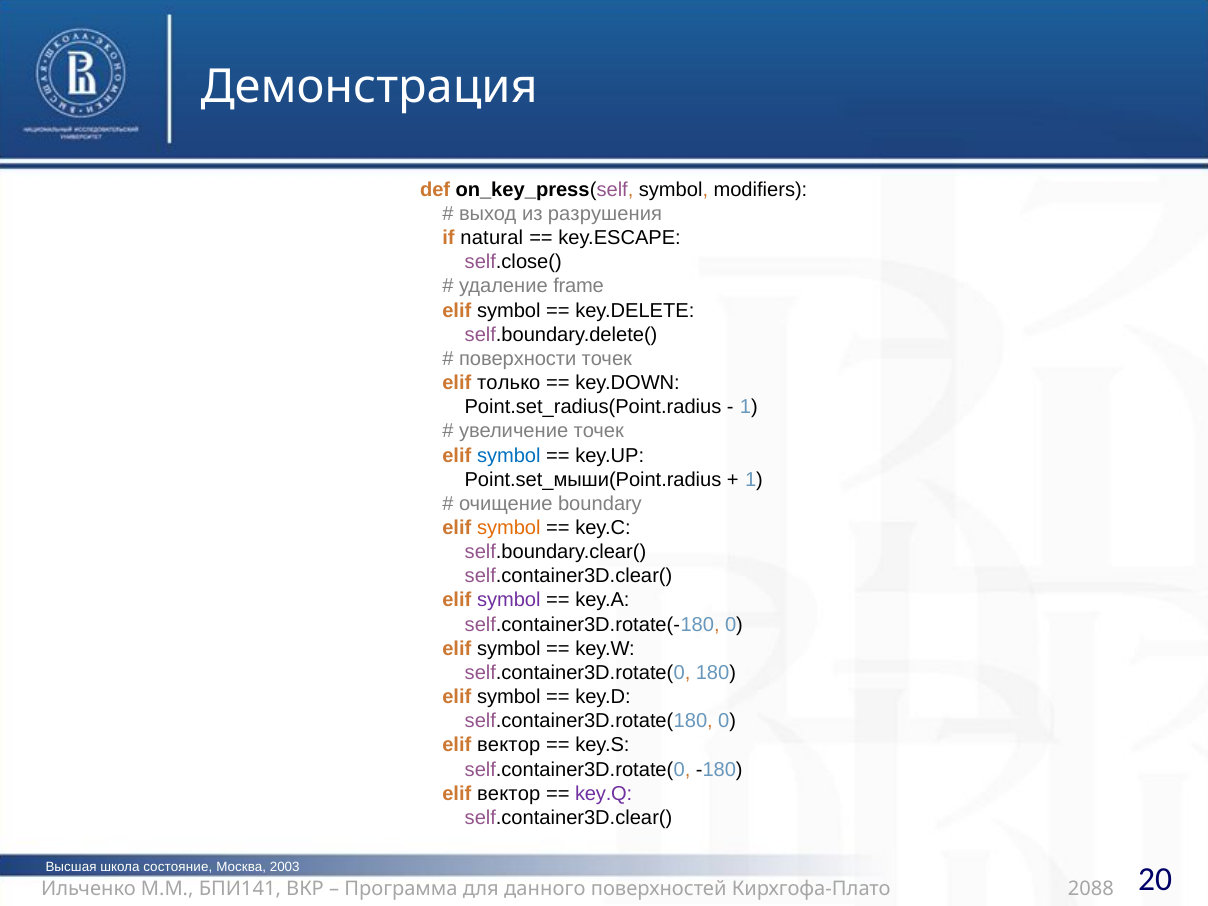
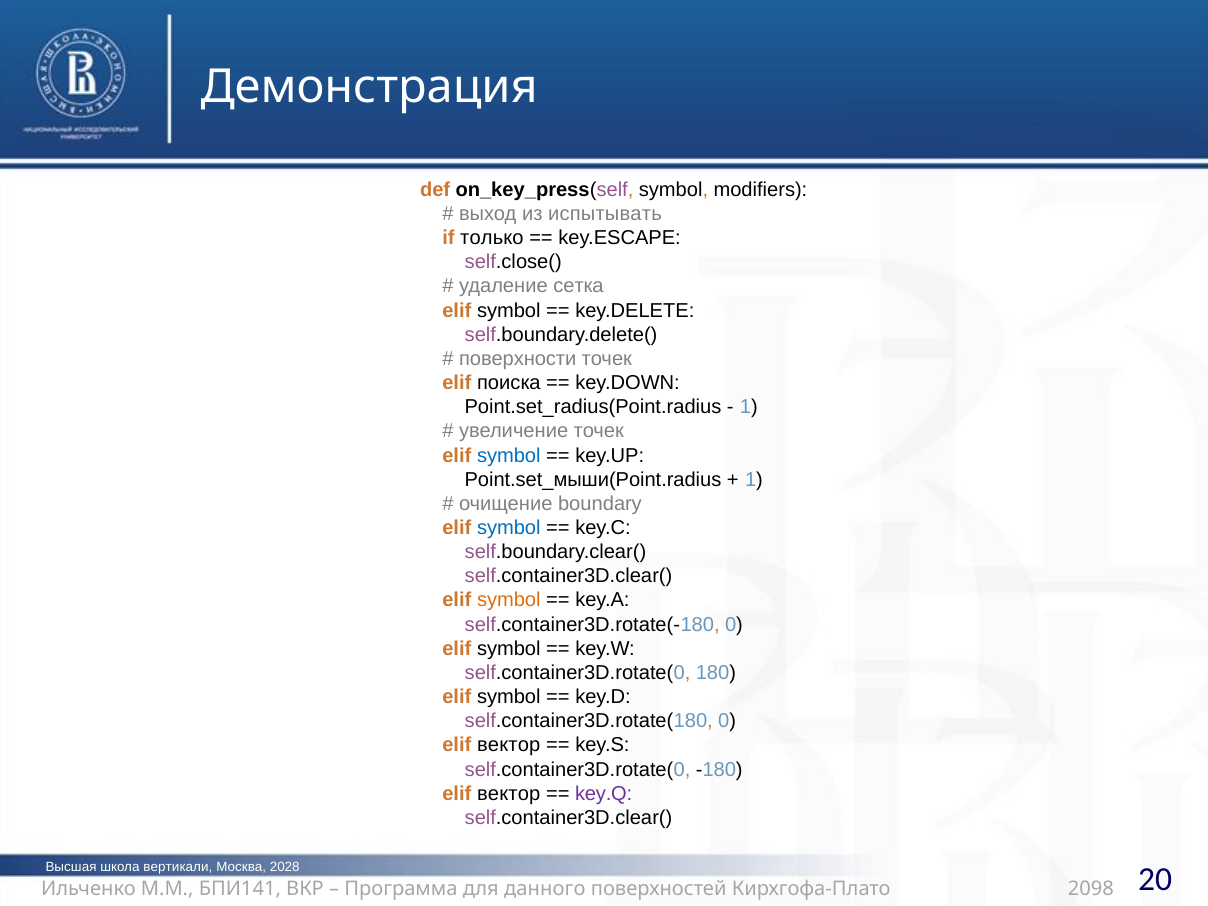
разрушения: разрушения -> испытывать (605, 214)
natural: natural -> только (492, 238)
frame: frame -> сетка (579, 286)
только: только -> поиска (509, 383)
symbol colour: orange -> blue (509, 528)
symbol colour: purple -> orange (509, 600)
состояние: состояние -> вертикали (178, 867)
2003: 2003 -> 2028 (285, 867)
2088: 2088 -> 2098 (1091, 889)
